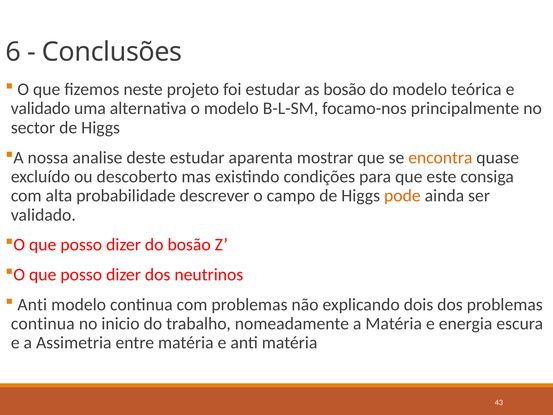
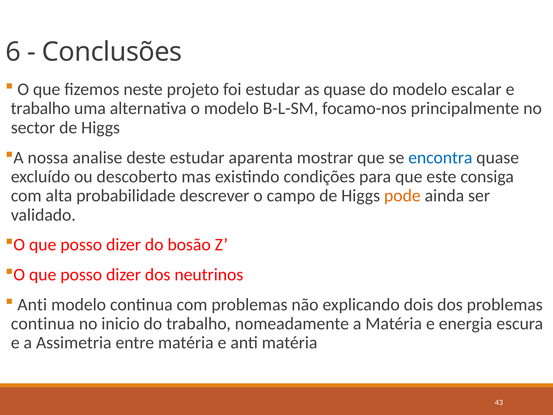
as bosão: bosão -> quase (345, 89)
teórica: teórica -> escalar (476, 89)
validado: validado -> trabalho (40, 108)
encontra colour: orange -> blue (440, 157)
